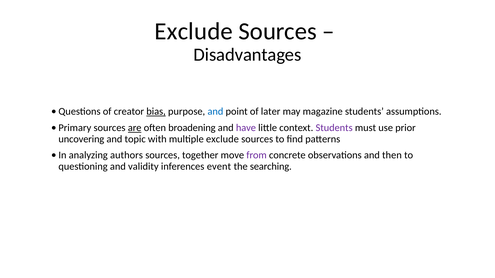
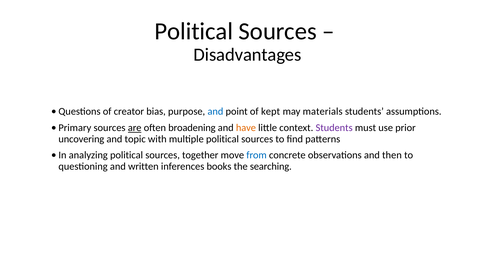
Exclude: Exclude -> Political (194, 32)
bias underline: present -> none (156, 112)
later: later -> kept (271, 112)
magazine: magazine -> materials (323, 112)
have colour: purple -> orange (246, 128)
multiple exclude: exclude -> political (222, 139)
analyzing authors: authors -> political (127, 155)
from colour: purple -> blue (257, 155)
validity: validity -> written (143, 167)
event: event -> books (219, 167)
